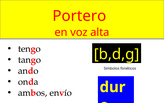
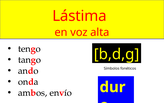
Portero: Portero -> Lástima (79, 16)
